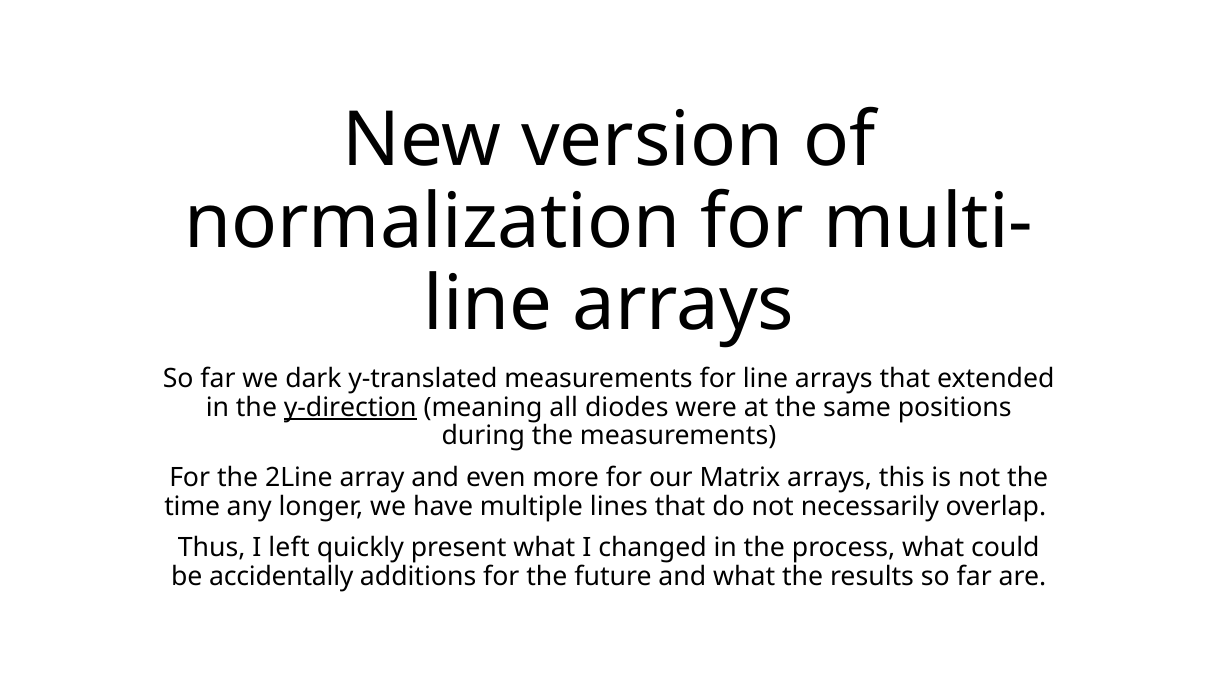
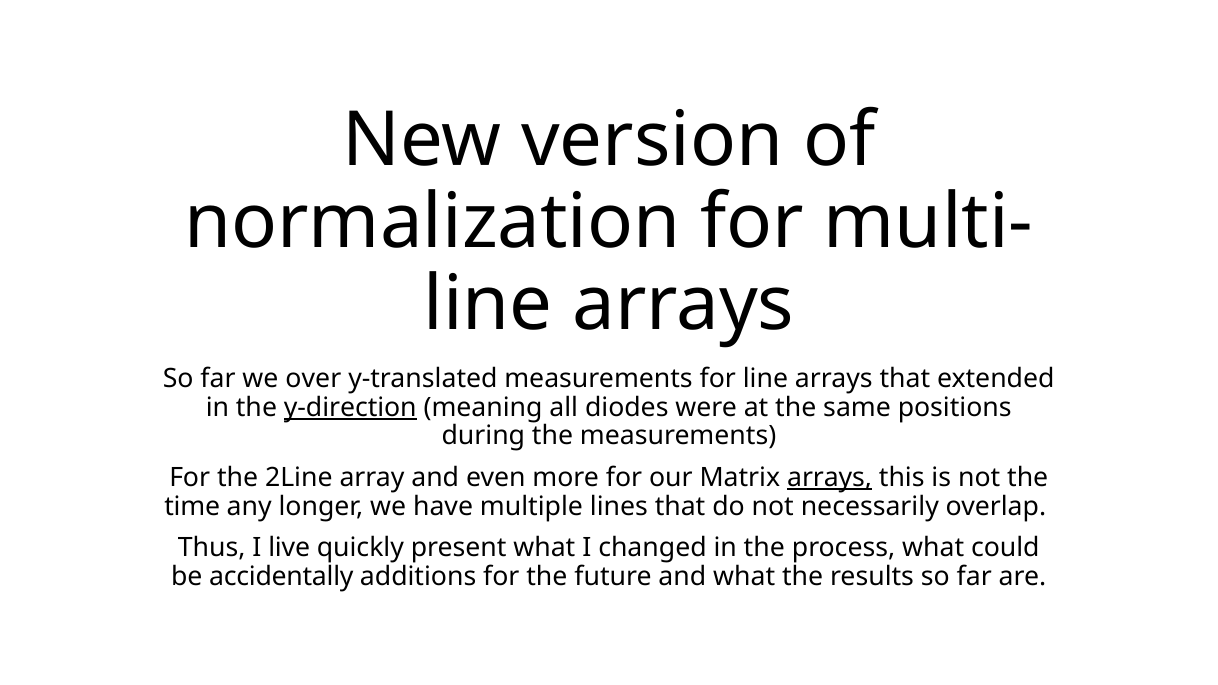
dark: dark -> over (313, 379)
arrays underline: none -> present (830, 478)
left: left -> live (289, 548)
